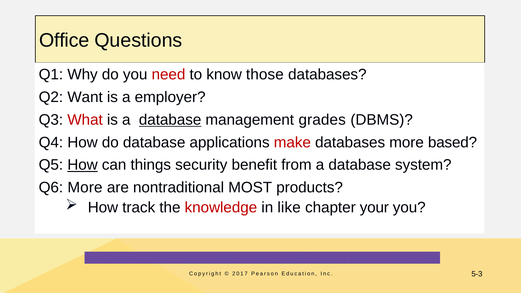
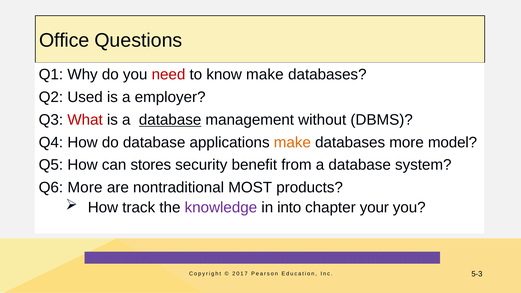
know those: those -> make (265, 75)
Want: Want -> Used (85, 97)
grades: grades -> without (322, 120)
make colour: red -> orange (292, 142)
based: based -> model (453, 142)
How underline: present -> none (83, 165)
things: things -> stores (151, 165)
knowledge colour: red -> purple (221, 207)
like: like -> into (289, 207)
